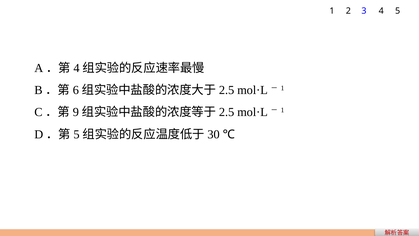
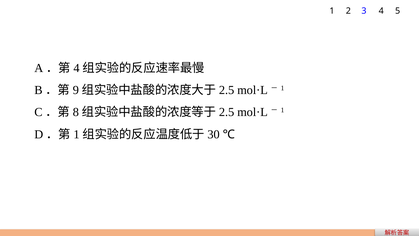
6: 6 -> 9 (76, 90)
9: 9 -> 8 (76, 112)
5: 5 -> 1 (77, 134)
